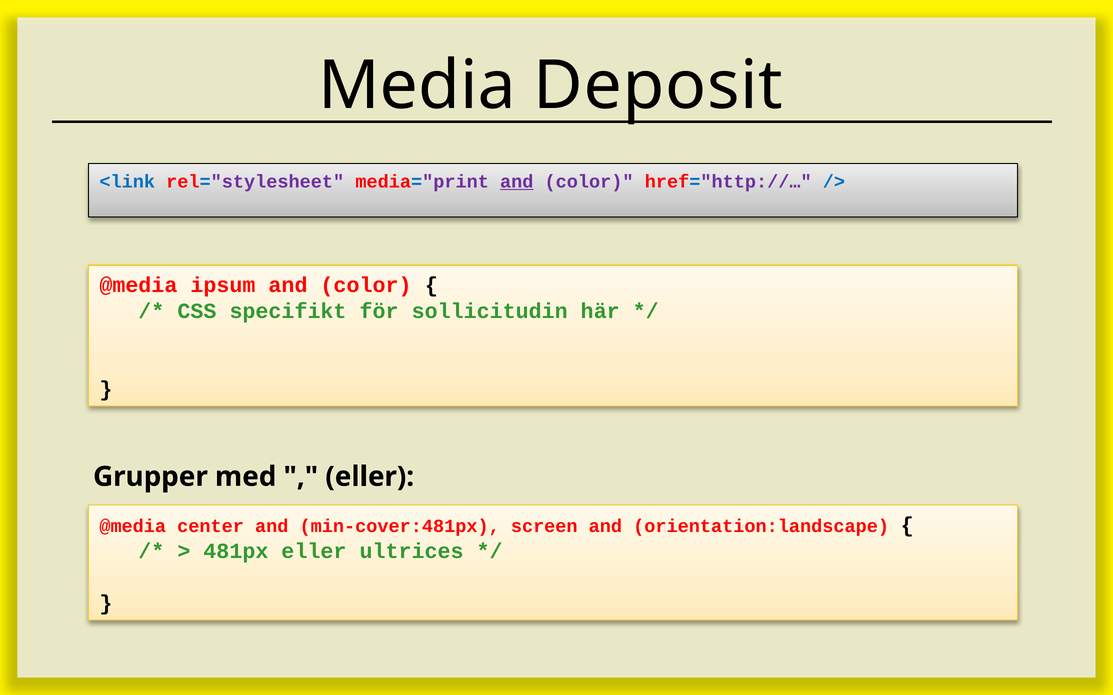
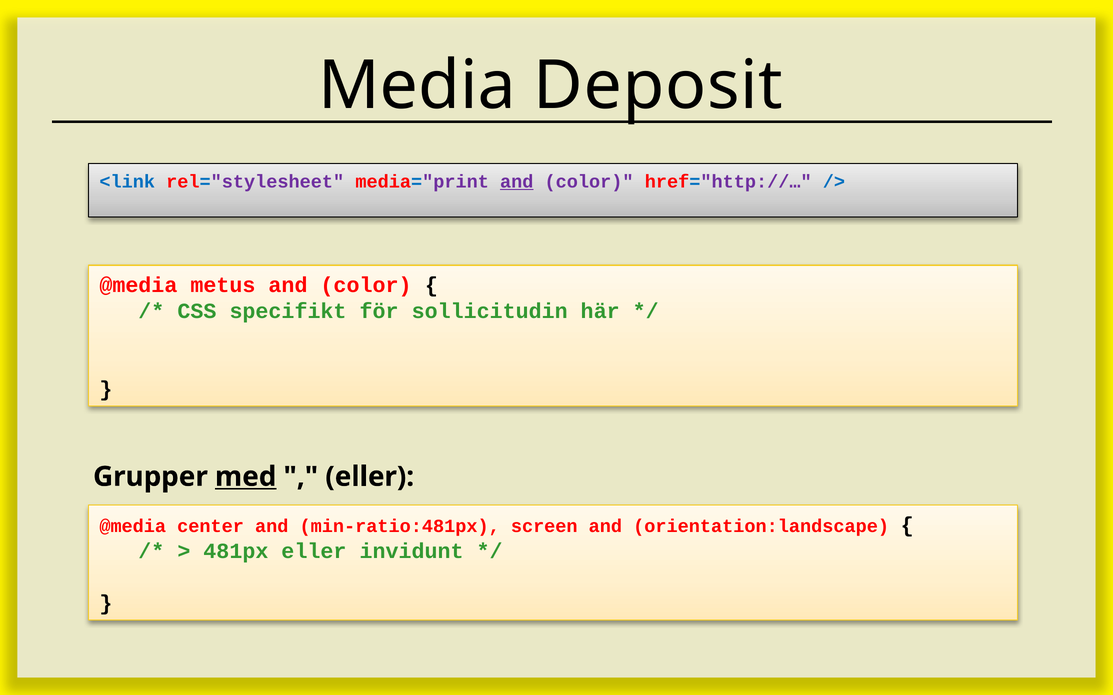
ipsum: ipsum -> metus (223, 285)
med underline: none -> present (246, 477)
min-cover:481px: min-cover:481px -> min-ratio:481px (400, 527)
ultrices: ultrices -> invidunt (412, 552)
